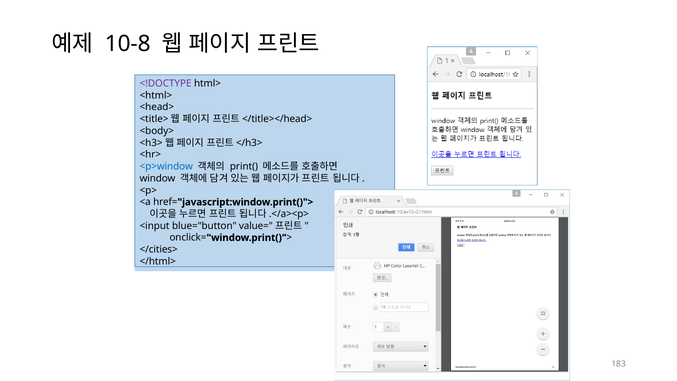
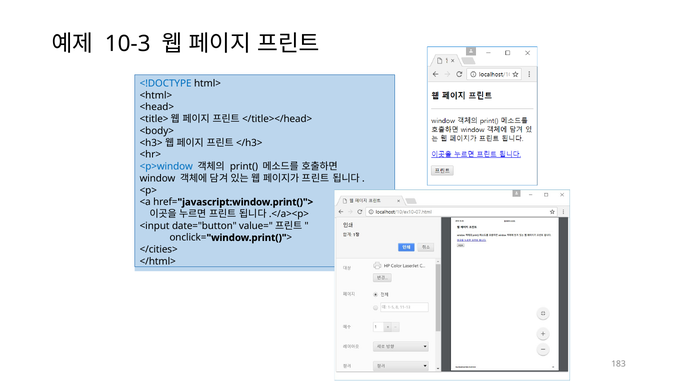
10-8: 10-8 -> 10-3 (128, 44)
<!DOCTYPE colour: purple -> blue (166, 83)
blue="button: blue="button -> date="button (204, 226)
